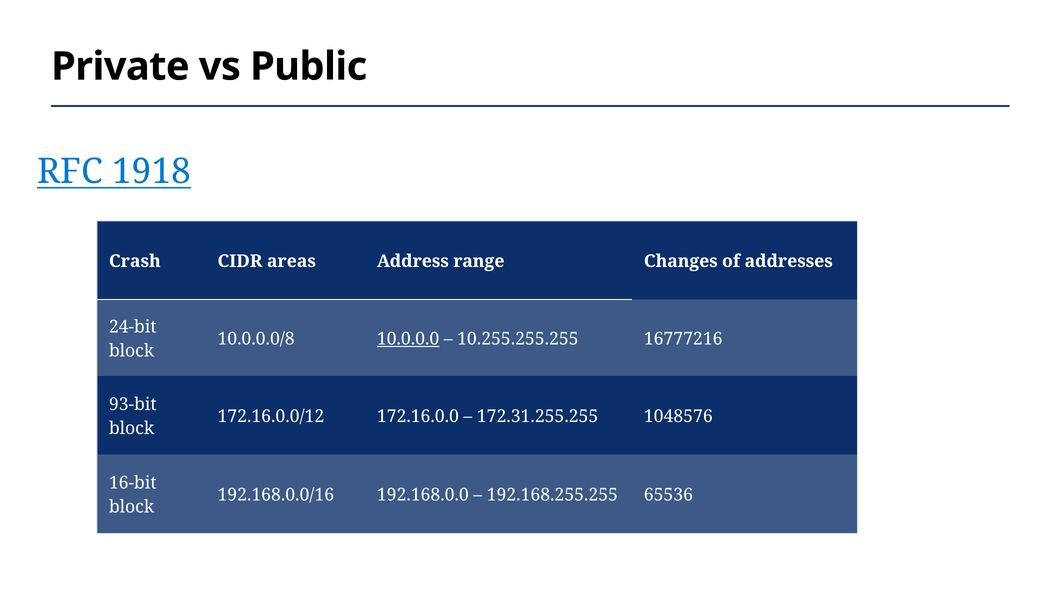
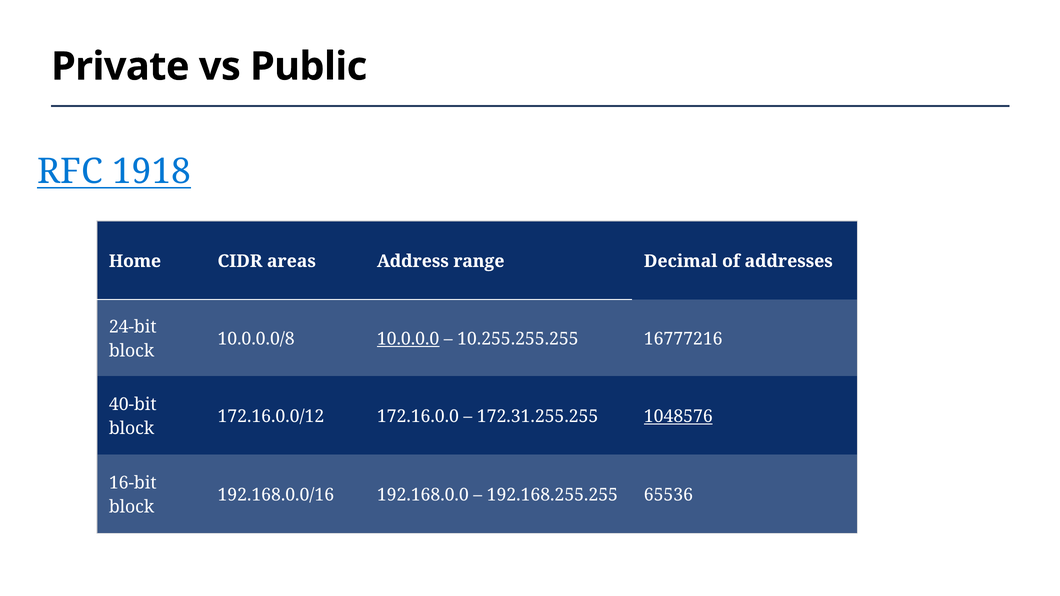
Crash: Crash -> Home (135, 261)
Changes: Changes -> Decimal (681, 261)
93-bit: 93-bit -> 40-bit (133, 405)
1048576 underline: none -> present (678, 417)
